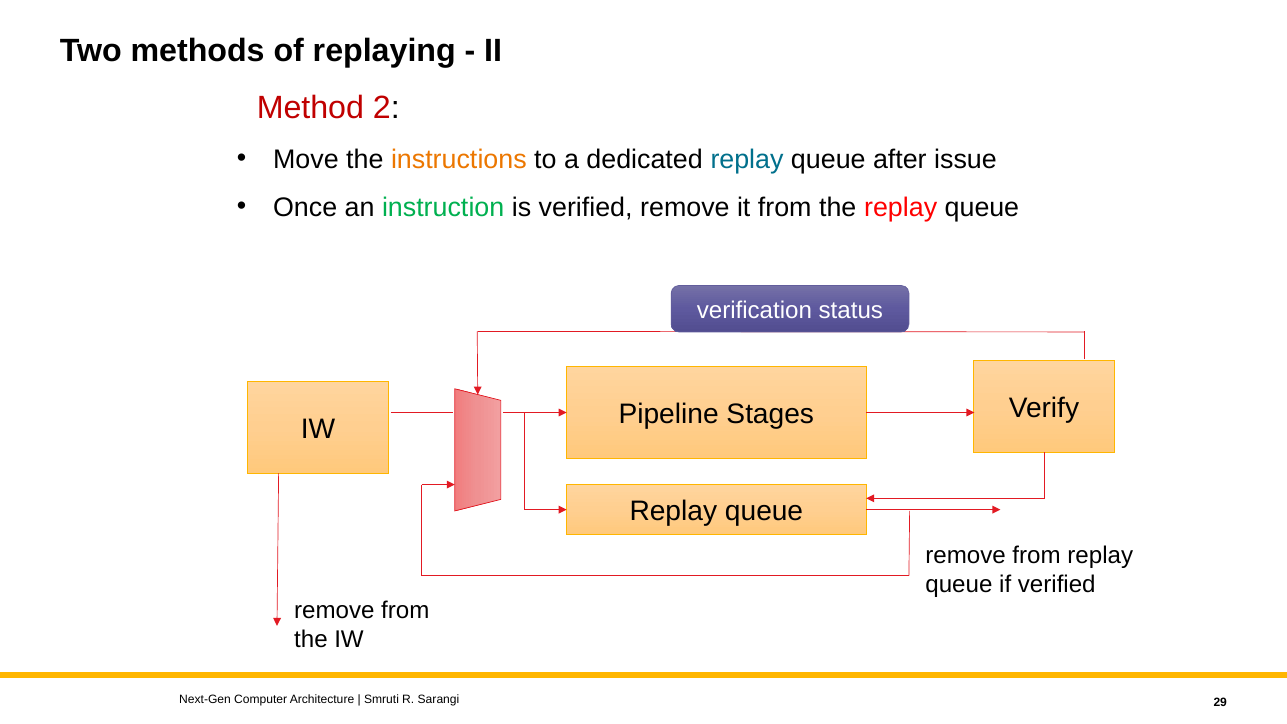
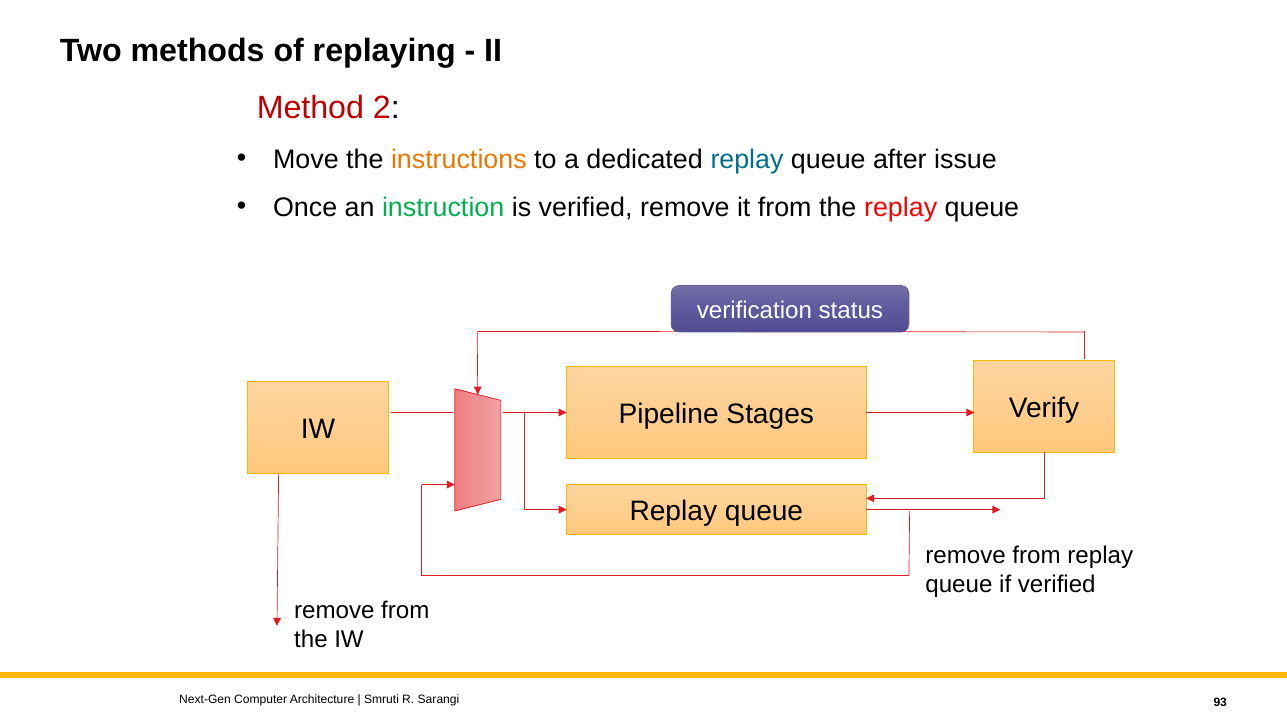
29: 29 -> 93 (1220, 702)
